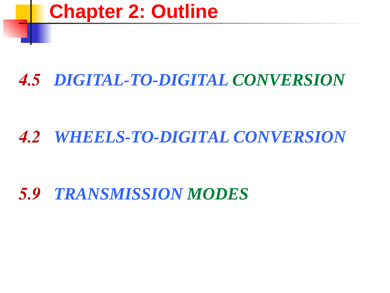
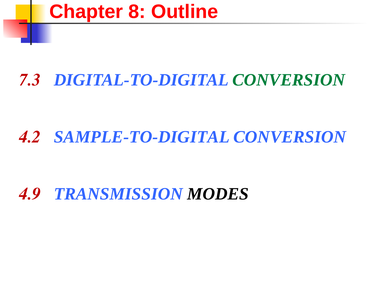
2: 2 -> 8 (137, 12)
4.5: 4.5 -> 7.3 (30, 80)
WHEELS-TO-DIGITAL: WHEELS-TO-DIGITAL -> SAMPLE-TO-DIGITAL (142, 137)
5.9: 5.9 -> 4.9 (30, 194)
MODES colour: green -> black (218, 194)
